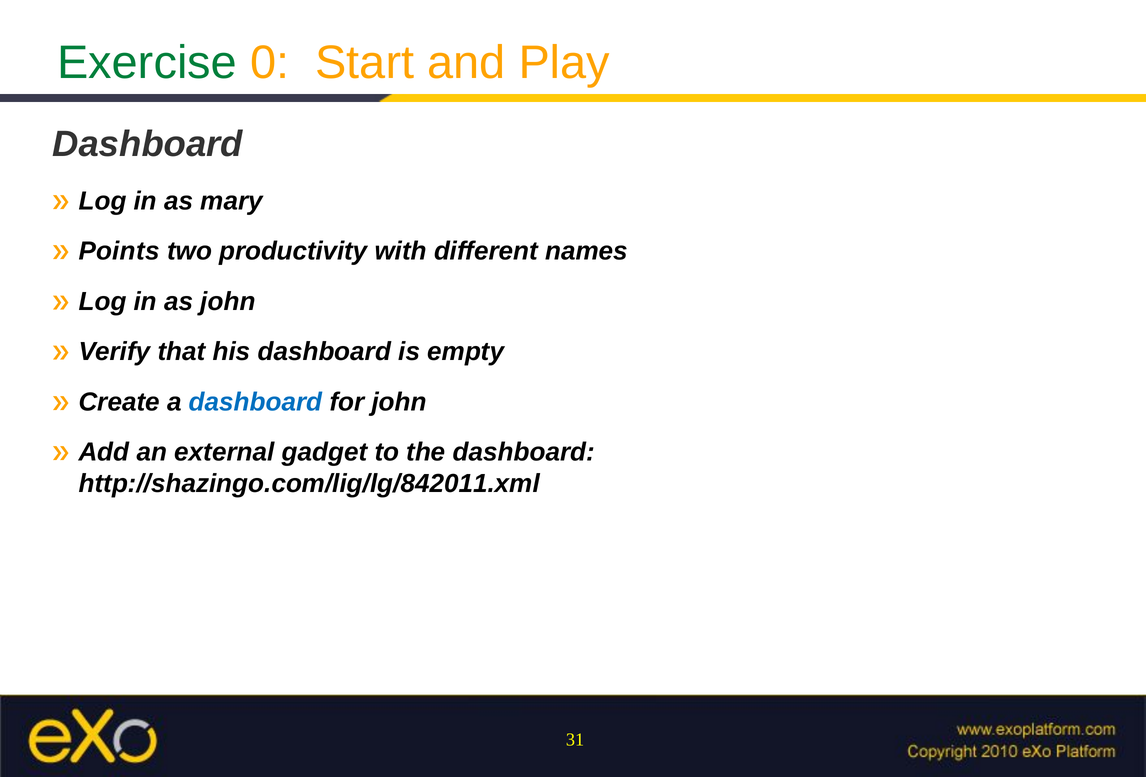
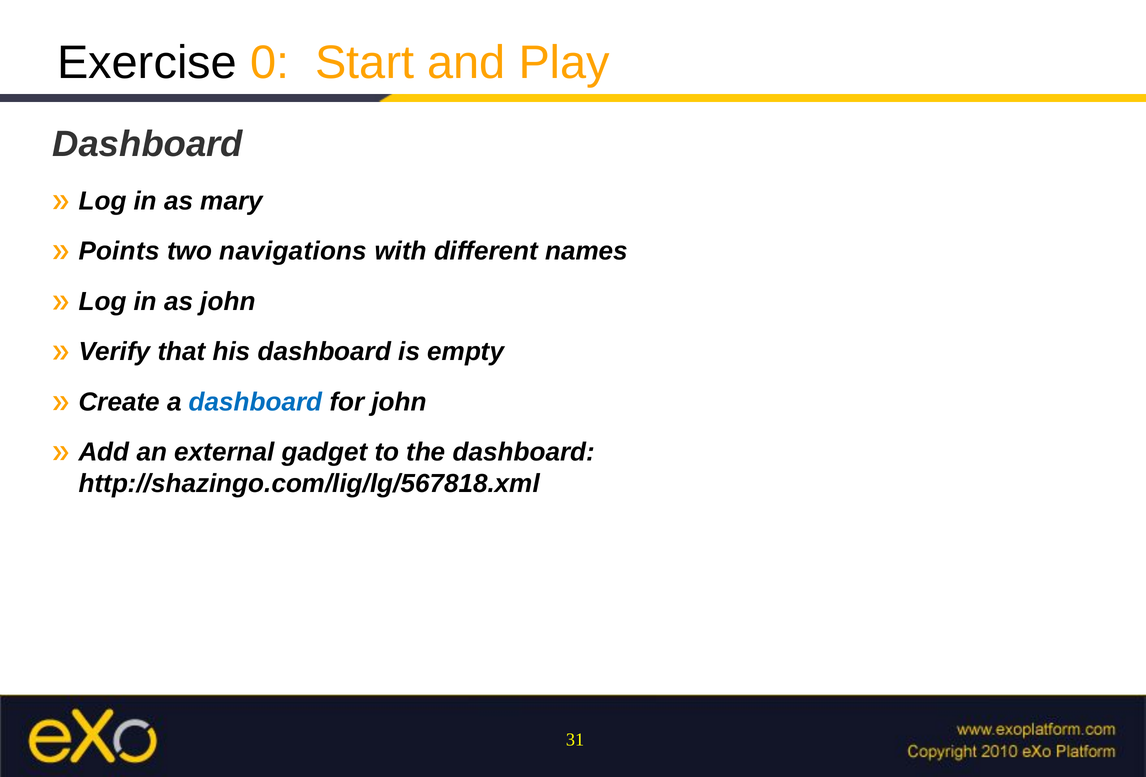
Exercise colour: green -> black (147, 63)
productivity: productivity -> navigations (293, 251)
http://shazingo.com/lig/lg/842011.xml: http://shazingo.com/lig/lg/842011.xml -> http://shazingo.com/lig/lg/567818.xml (309, 483)
